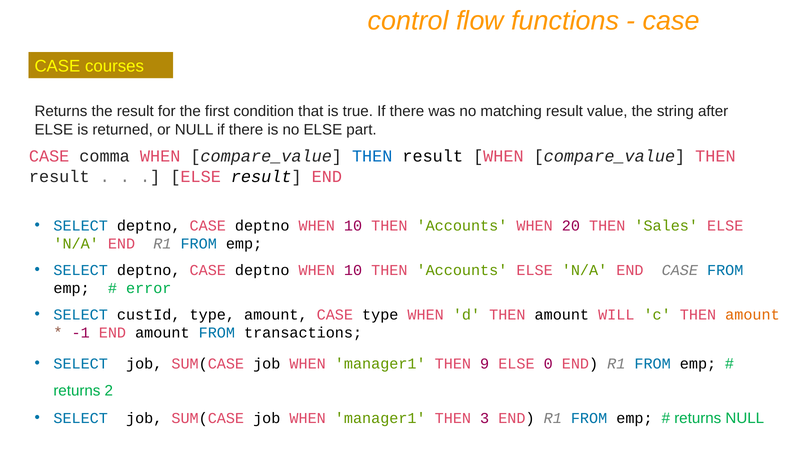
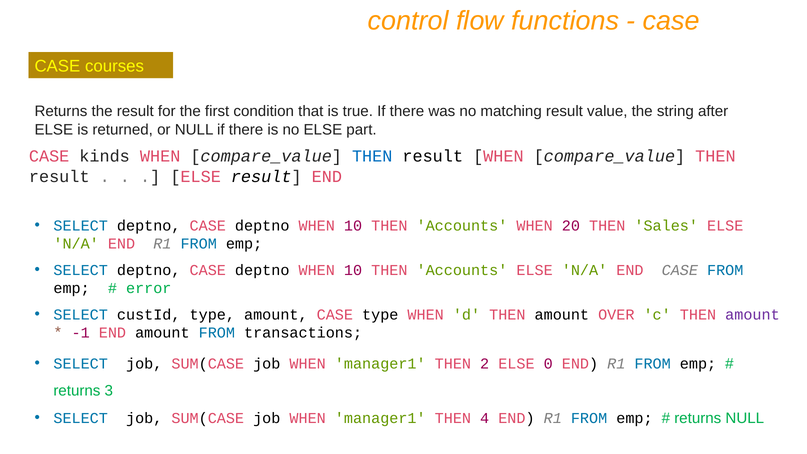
comma: comma -> kinds (105, 156)
WILL: WILL -> OVER (616, 314)
amount colour: orange -> purple (752, 314)
9: 9 -> 2 (485, 364)
2: 2 -> 3 (109, 391)
3: 3 -> 4 (485, 418)
